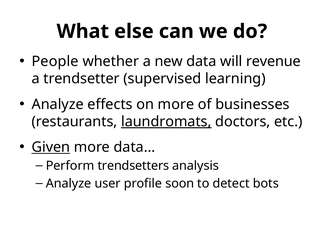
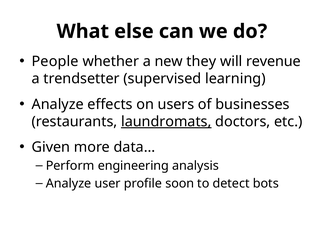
data: data -> they (201, 61)
on more: more -> users (176, 104)
Given underline: present -> none (51, 147)
trendsetters: trendsetters -> engineering (133, 166)
